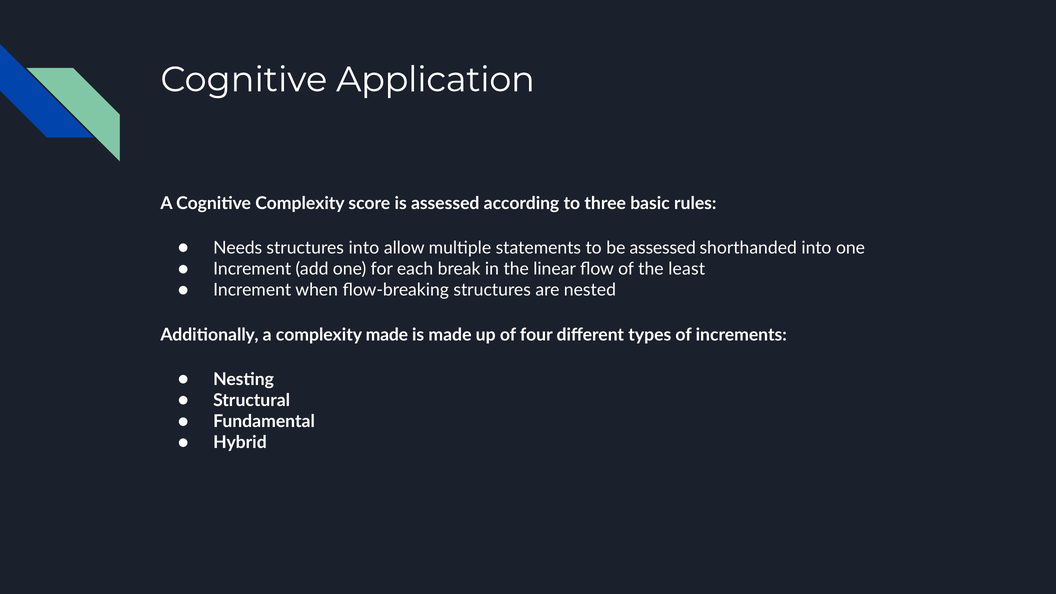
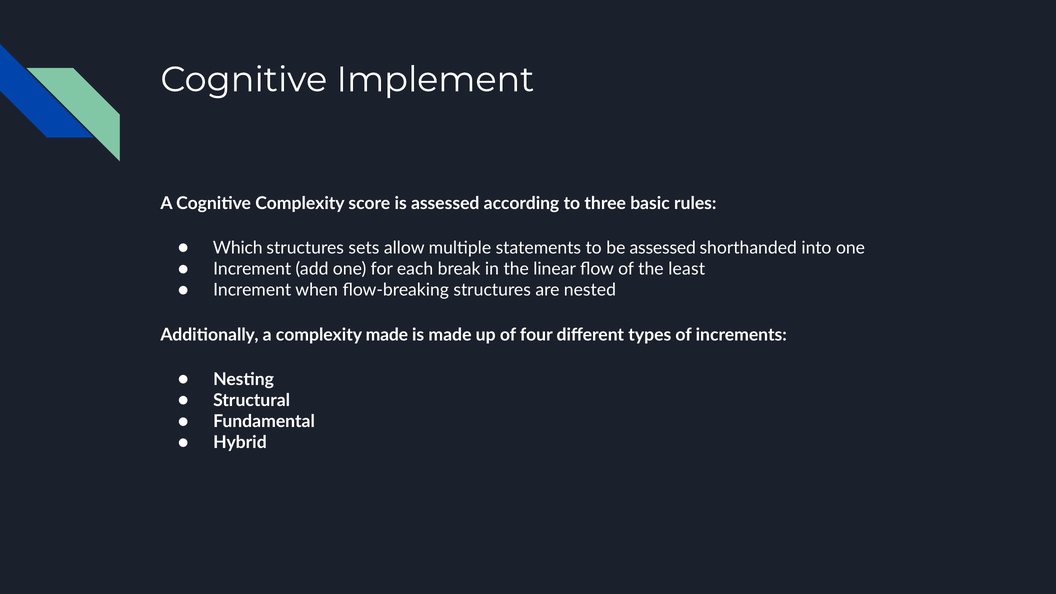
Application: Application -> Implement (435, 80)
Needs: Needs -> Which (238, 248)
structures into: into -> sets (364, 248)
